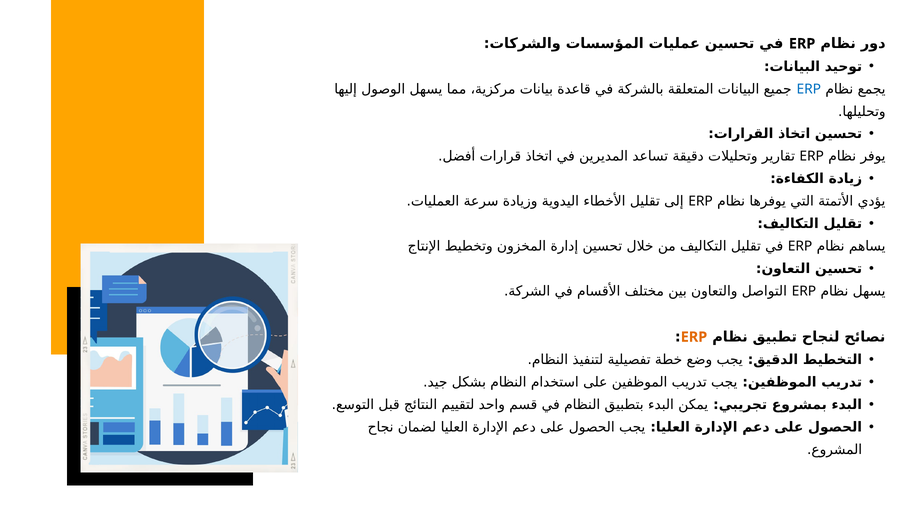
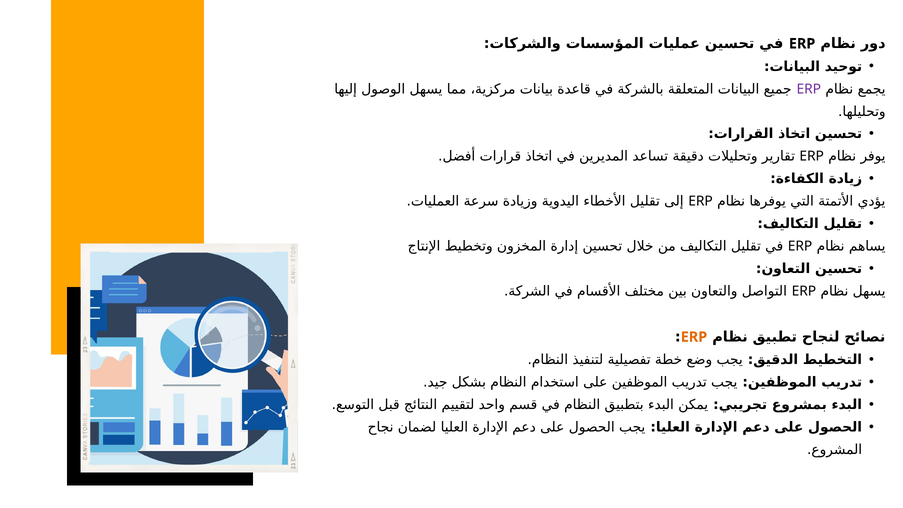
ERP colour: blue -> purple (809, 89)
